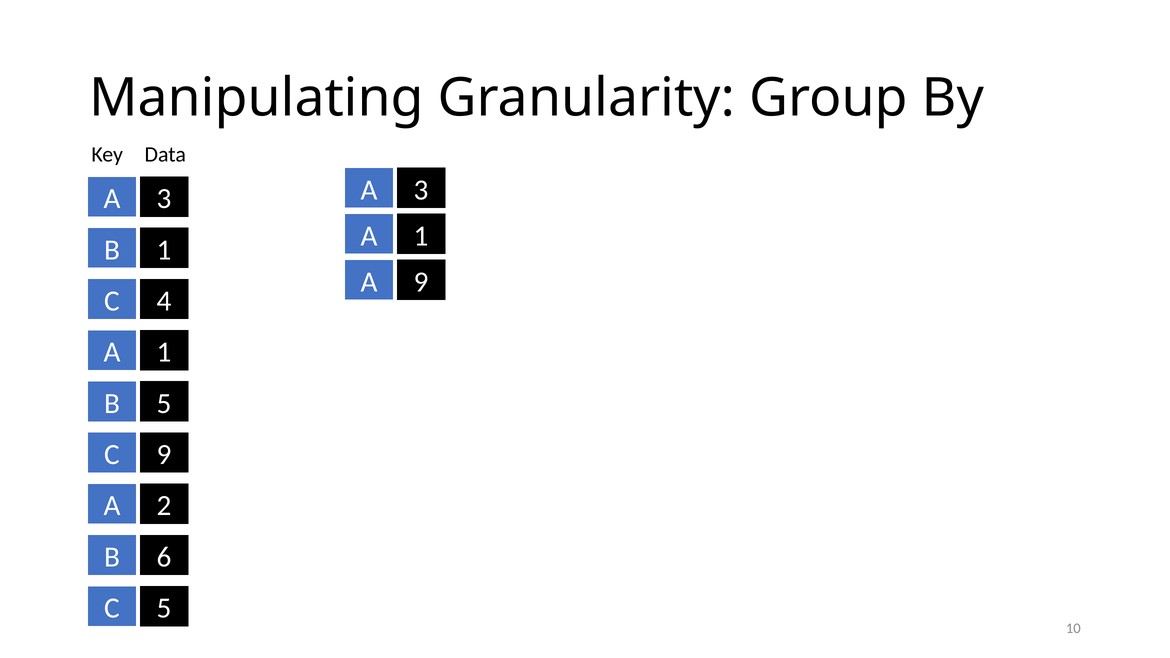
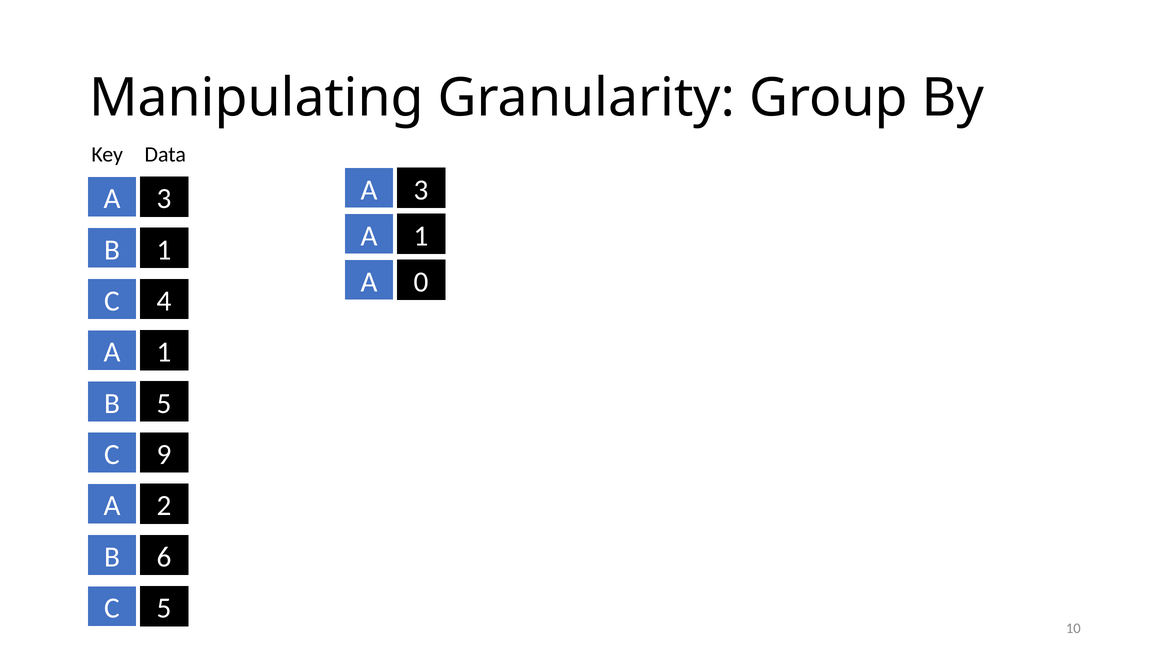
A 9: 9 -> 0 (421, 282)
